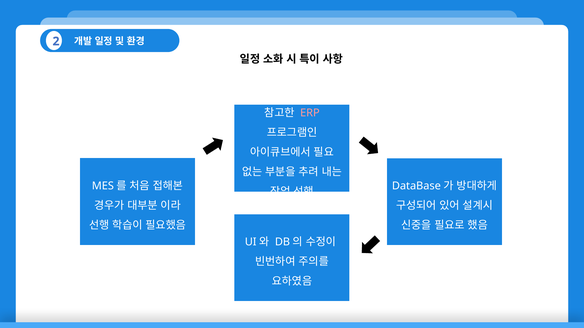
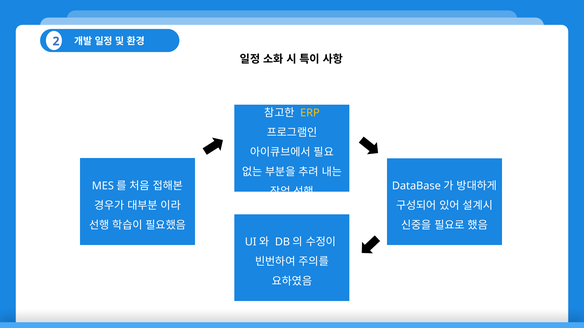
ERP colour: pink -> yellow (310, 113)
